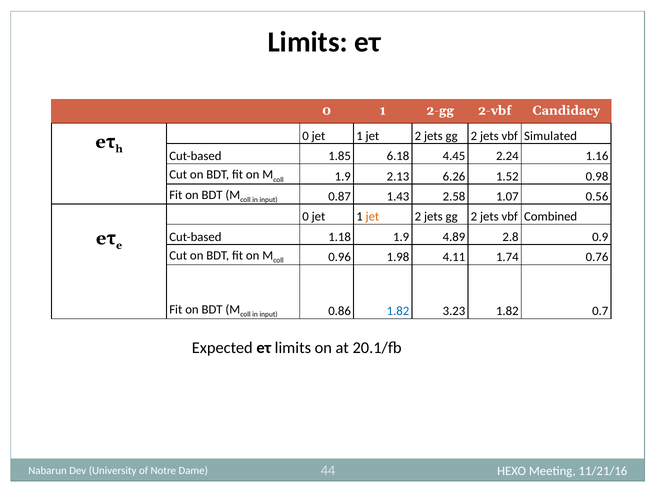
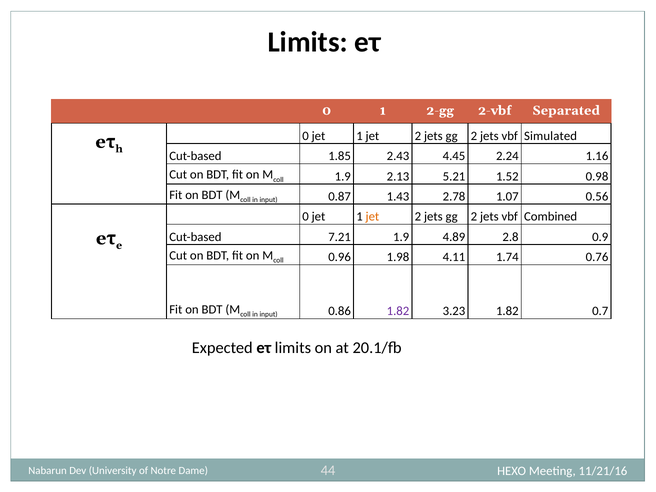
Candidacy: Candidacy -> Separated (566, 110)
6.18: 6.18 -> 2.43 (398, 156)
6.26: 6.26 -> 5.21 (454, 176)
2.58: 2.58 -> 2.78 (454, 197)
1.18: 1.18 -> 7.21 (340, 237)
1.82 colour: blue -> purple (398, 311)
